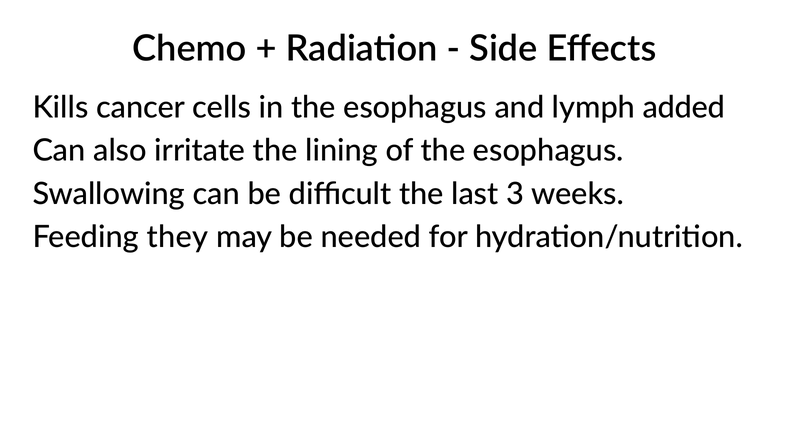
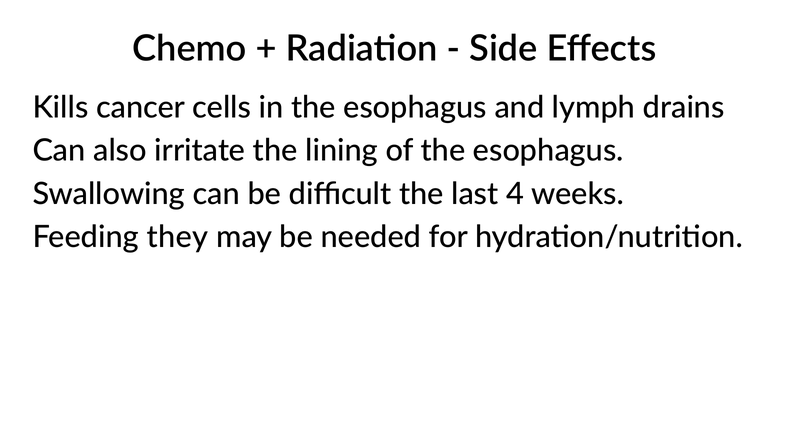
added: added -> drains (684, 108)
3: 3 -> 4 (515, 194)
